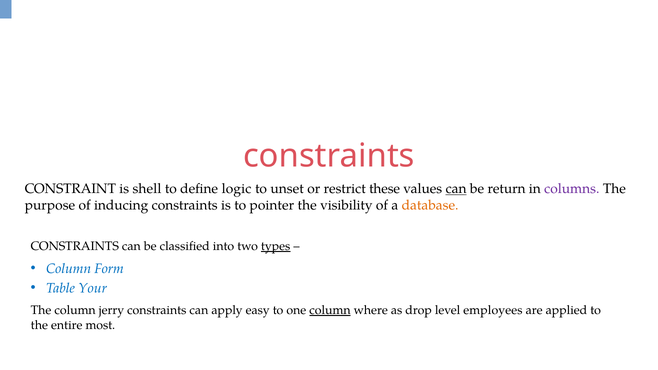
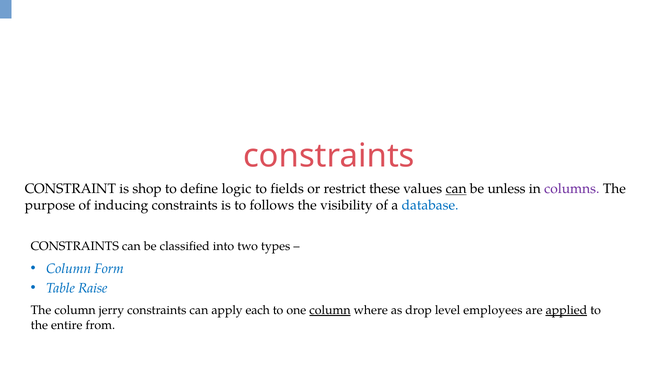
shell: shell -> shop (147, 189)
unset: unset -> fields (287, 189)
return: return -> unless (507, 189)
pointer: pointer -> follows (272, 205)
database colour: orange -> blue (430, 205)
types underline: present -> none (276, 246)
Your: Your -> Raise (93, 288)
easy: easy -> each (258, 310)
applied underline: none -> present (566, 310)
most: most -> from (100, 325)
